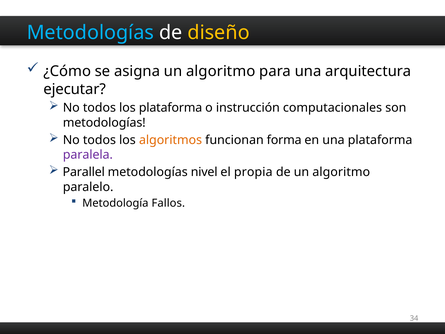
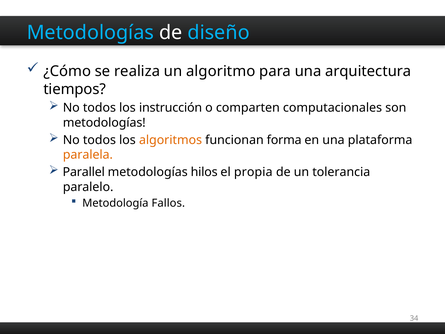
diseño colour: yellow -> light blue (219, 33)
asigna: asigna -> realiza (137, 71)
ejecutar: ejecutar -> tiempos (75, 89)
los plataforma: plataforma -> instrucción (171, 108)
instrucción: instrucción -> comparten (248, 108)
paralela colour: purple -> orange (88, 155)
nivel: nivel -> hilos (204, 172)
de un algoritmo: algoritmo -> tolerancia (341, 172)
